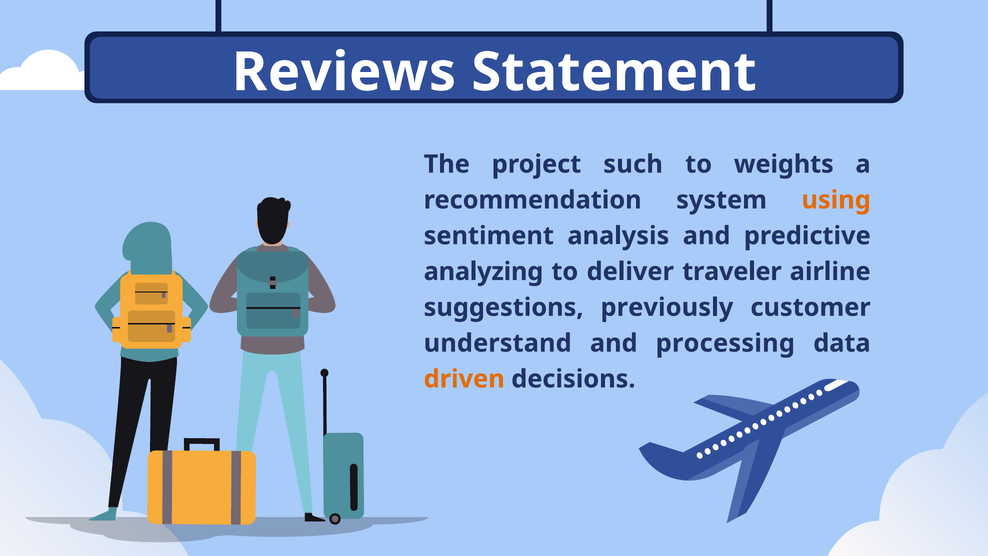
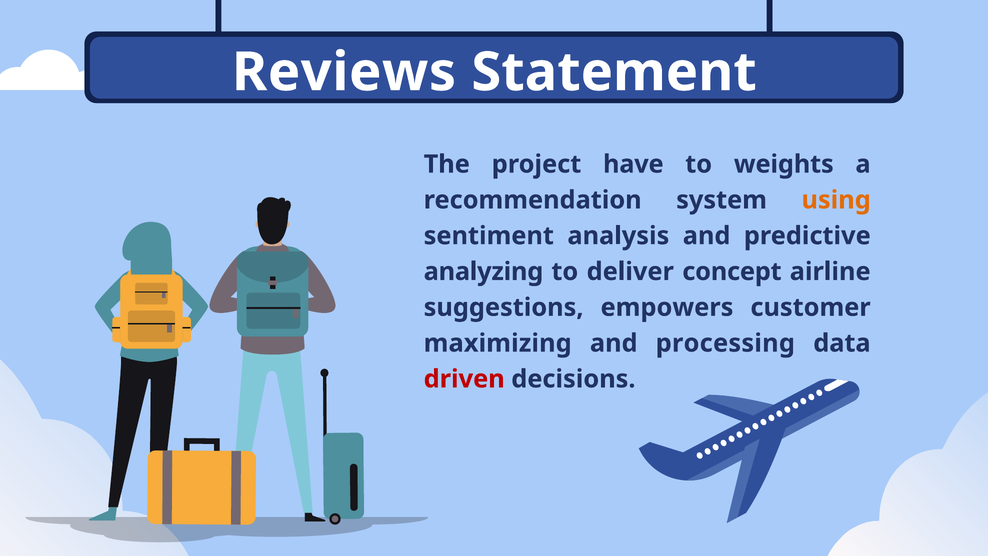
such: such -> have (633, 164)
traveler: traveler -> concept (732, 272)
previously: previously -> empowers (667, 307)
understand: understand -> maximizing (498, 343)
driven colour: orange -> red (464, 379)
